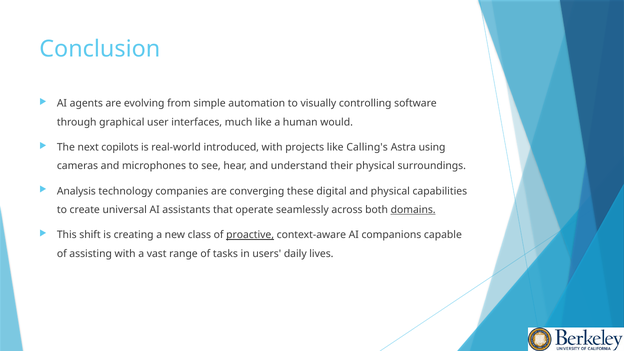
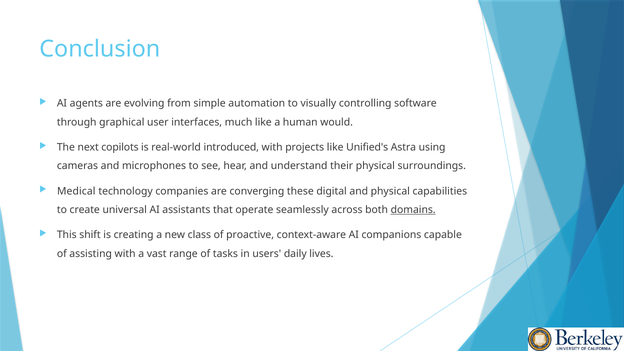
Calling's: Calling's -> Unified's (367, 147)
Analysis: Analysis -> Medical (76, 191)
proactive underline: present -> none (250, 235)
